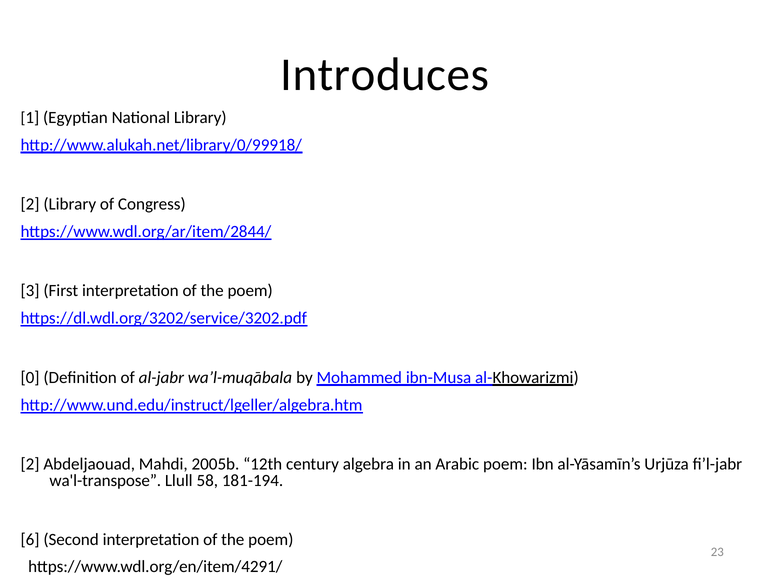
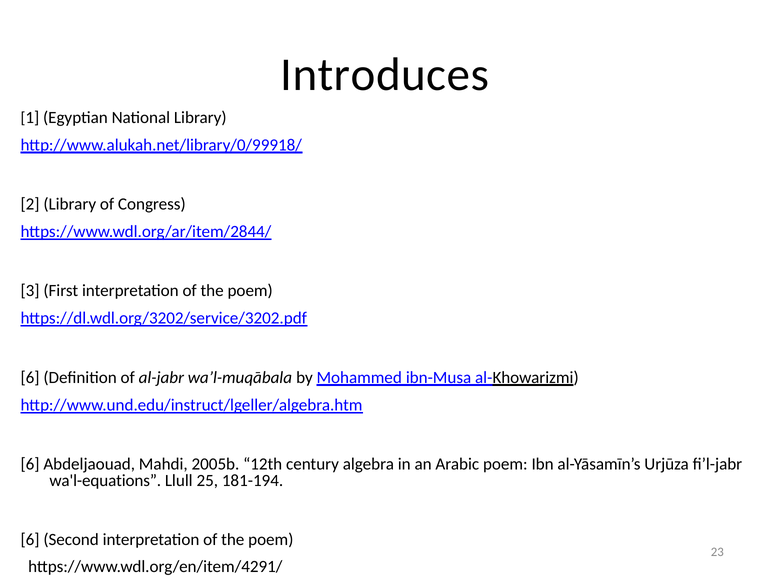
0: 0 -> 6 (30, 377)
2: 2 -> 6 (30, 464)
wa'l-transpose: wa'l-transpose -> wa'l-equations (105, 480)
58: 58 -> 25 (207, 480)
